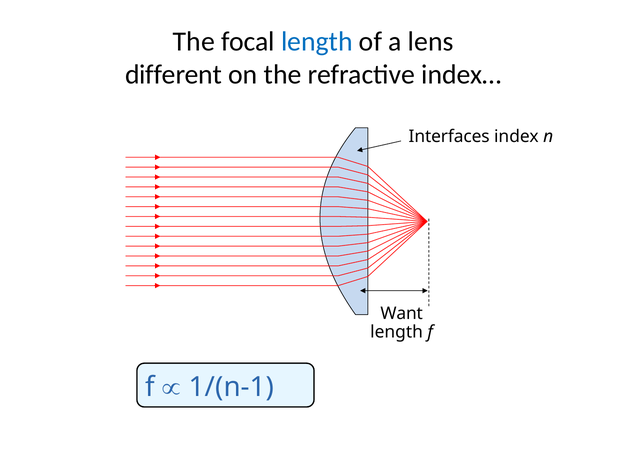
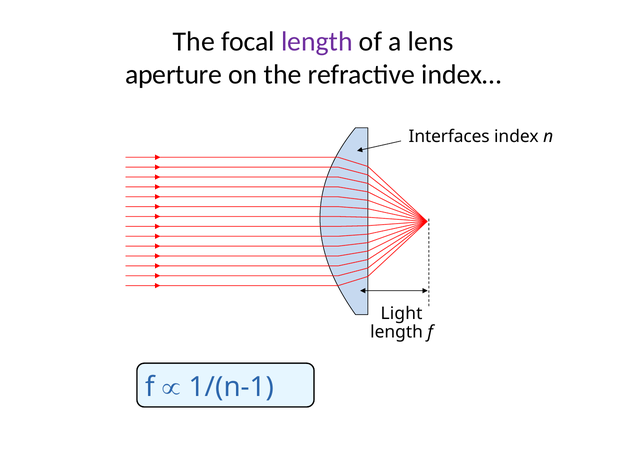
length colour: blue -> purple (317, 42)
different: different -> aperture (174, 75)
Want: Want -> Light (401, 314)
